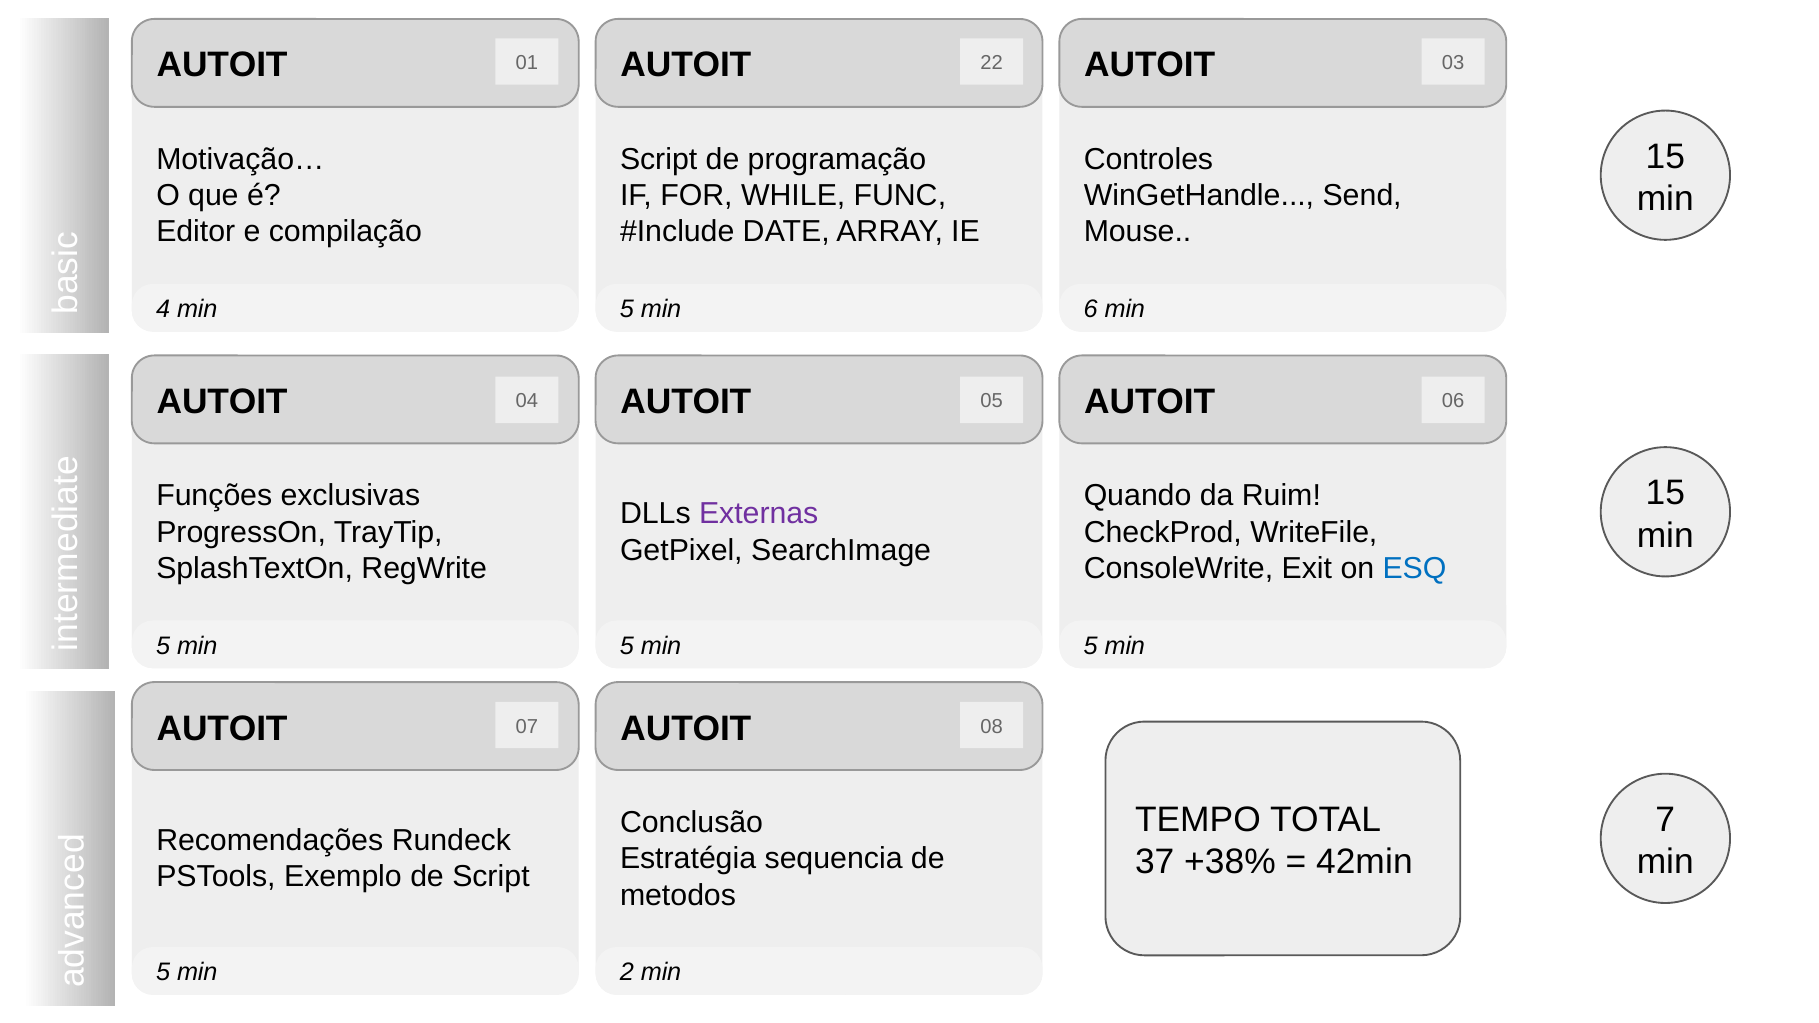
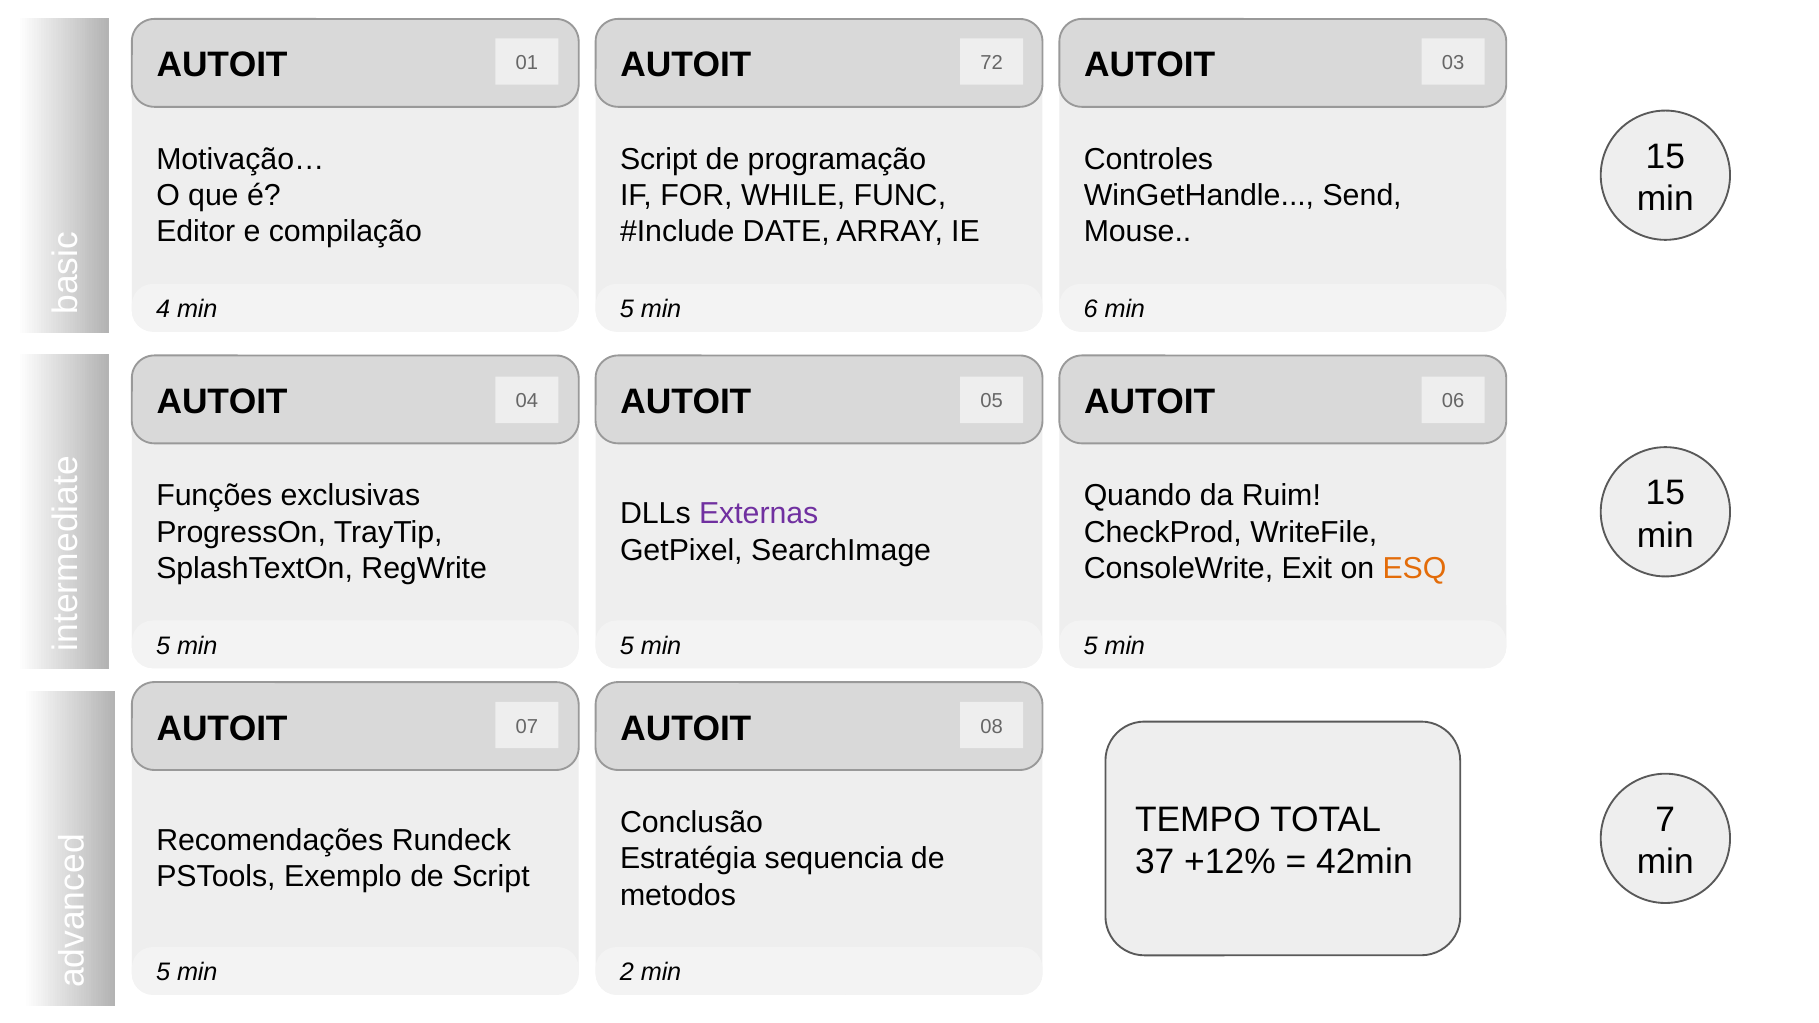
22: 22 -> 72 (992, 63)
ESQ colour: blue -> orange (1414, 569)
+38%: +38% -> +12% (1230, 862)
